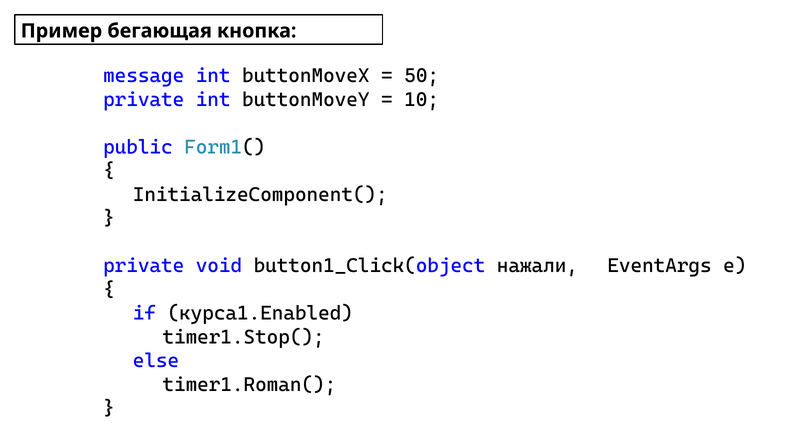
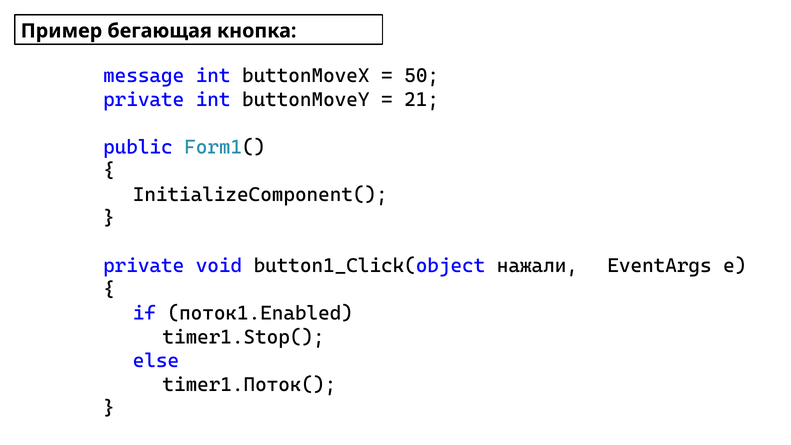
10: 10 -> 21 (422, 100)
курса1.Enabled: курса1.Enabled -> поток1.Enabled (260, 313)
timer1.Roman(: timer1.Roman( -> timer1.Поток( (249, 384)
